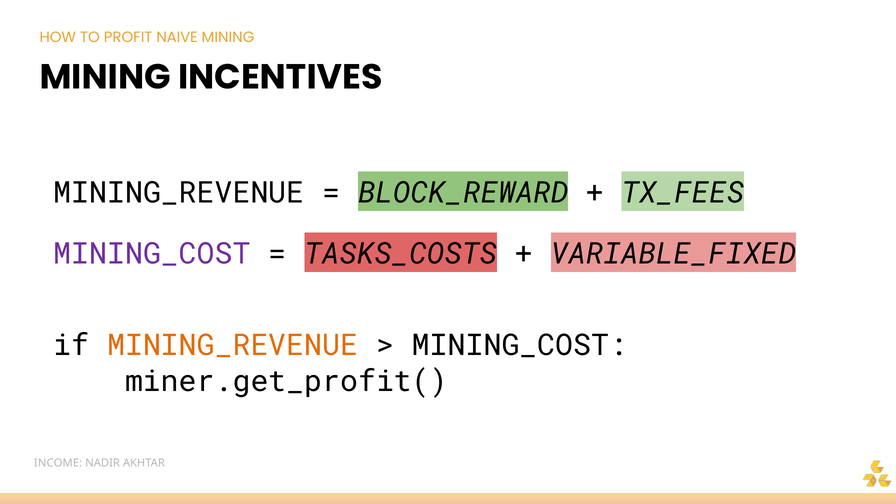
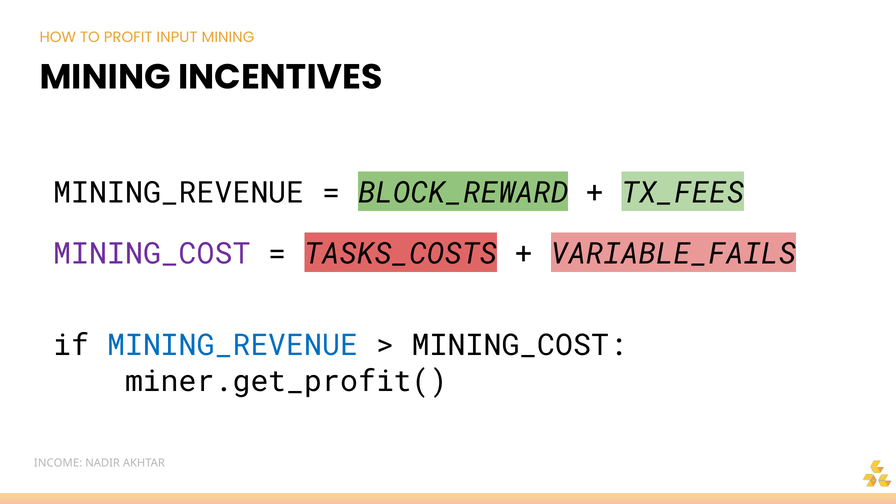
NAIVE: NAIVE -> INPUT (177, 37)
VARIABLE_FIXED: VARIABLE_FIXED -> VARIABLE_FAILS (673, 254)
MINING_REVENUE colour: orange -> blue (233, 346)
